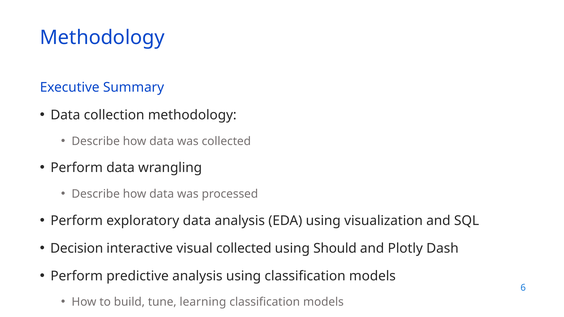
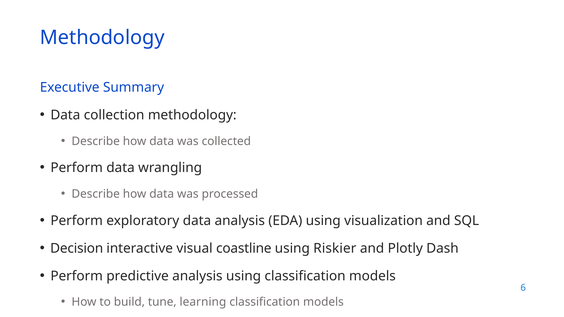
visual collected: collected -> coastline (244, 248)
Should: Should -> Riskier (335, 248)
